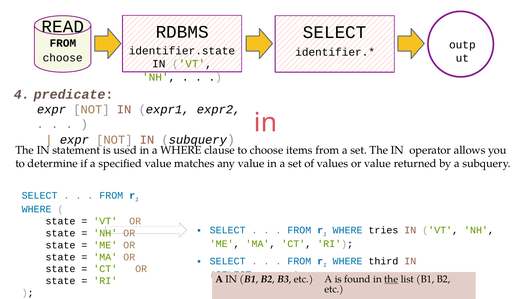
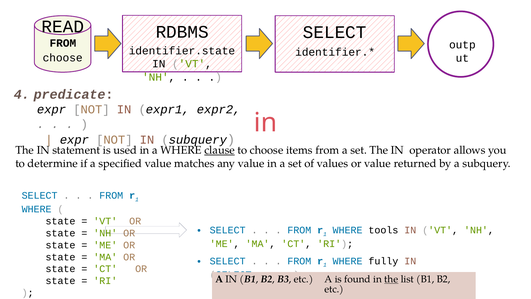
clause underline: none -> present (220, 150)
tries: tries -> tools (383, 230)
third: third -> fully (383, 261)
